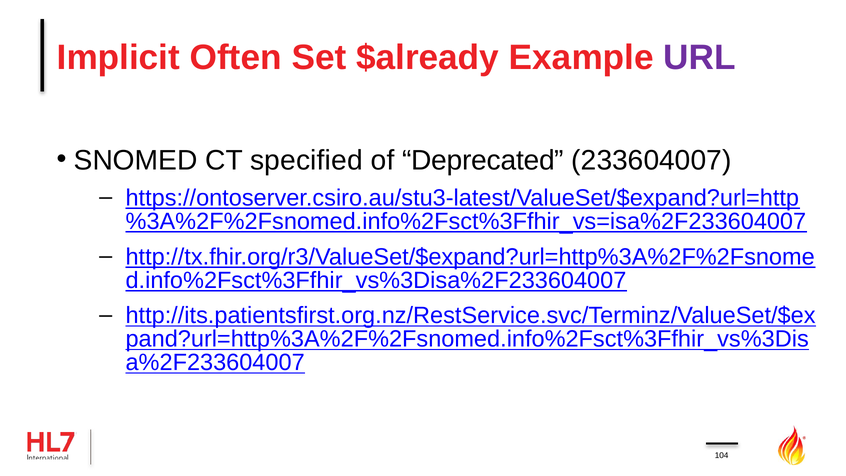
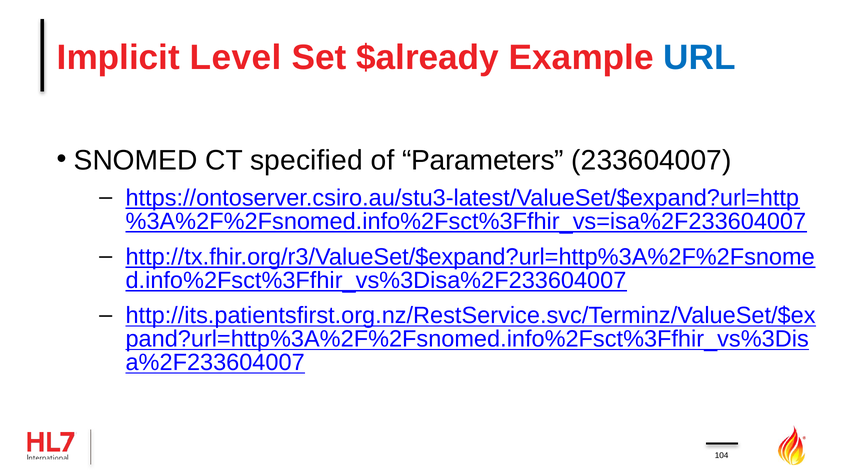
Often: Often -> Level (236, 58)
URL colour: purple -> blue (700, 58)
Deprecated: Deprecated -> Parameters (483, 160)
